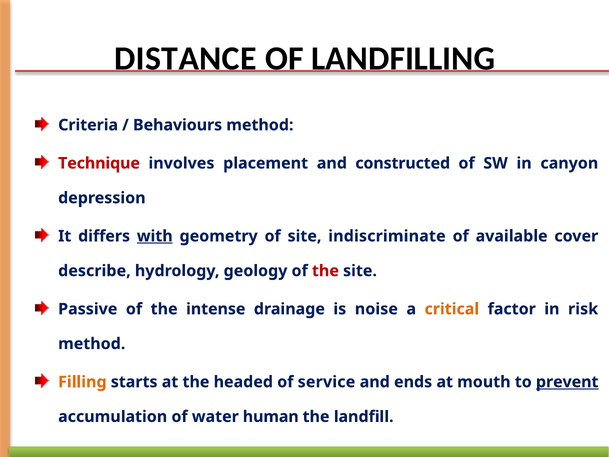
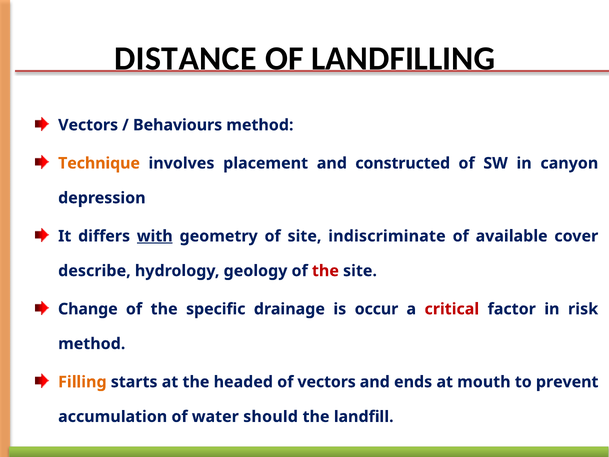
Criteria: Criteria -> Vectors (88, 125)
Technique colour: red -> orange (99, 163)
Passive: Passive -> Change (88, 309)
intense: intense -> specific (216, 309)
noise: noise -> occur (376, 309)
critical colour: orange -> red (452, 309)
of service: service -> vectors (327, 382)
prevent underline: present -> none (567, 382)
human: human -> should (271, 416)
